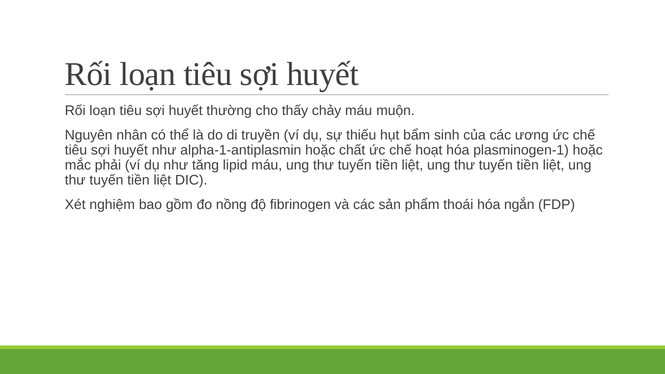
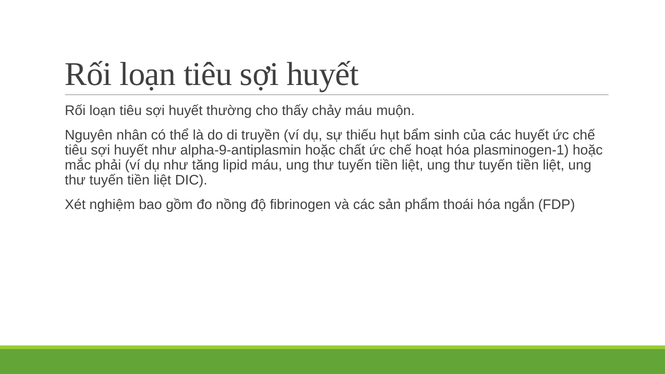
các ương: ương -> huyết (532, 135)
alpha-1-antiplasmin: alpha-1-antiplasmin -> alpha-9-antiplasmin (241, 150)
